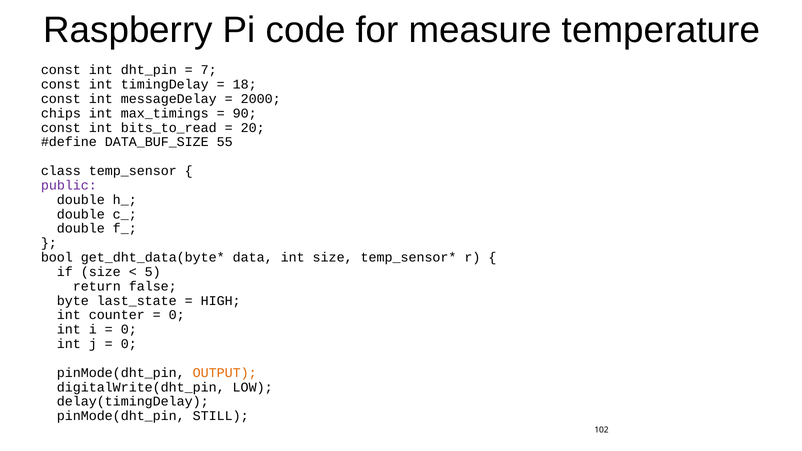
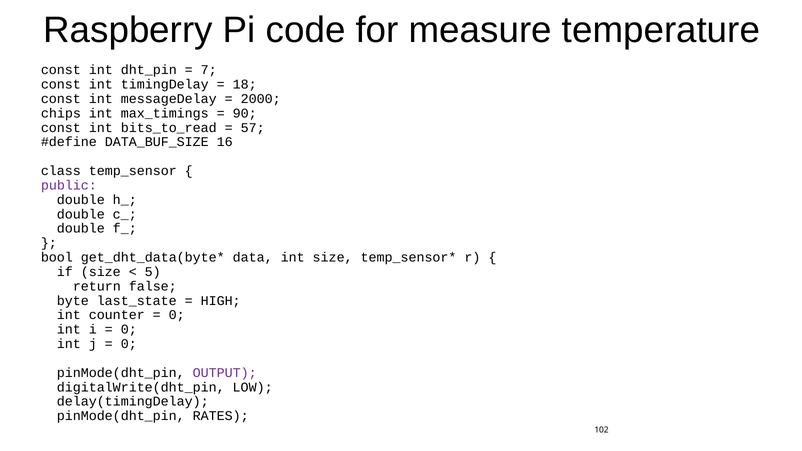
20: 20 -> 57 (253, 128)
55: 55 -> 16 (225, 142)
OUTPUT colour: orange -> purple (225, 373)
STILL: STILL -> RATES (221, 416)
